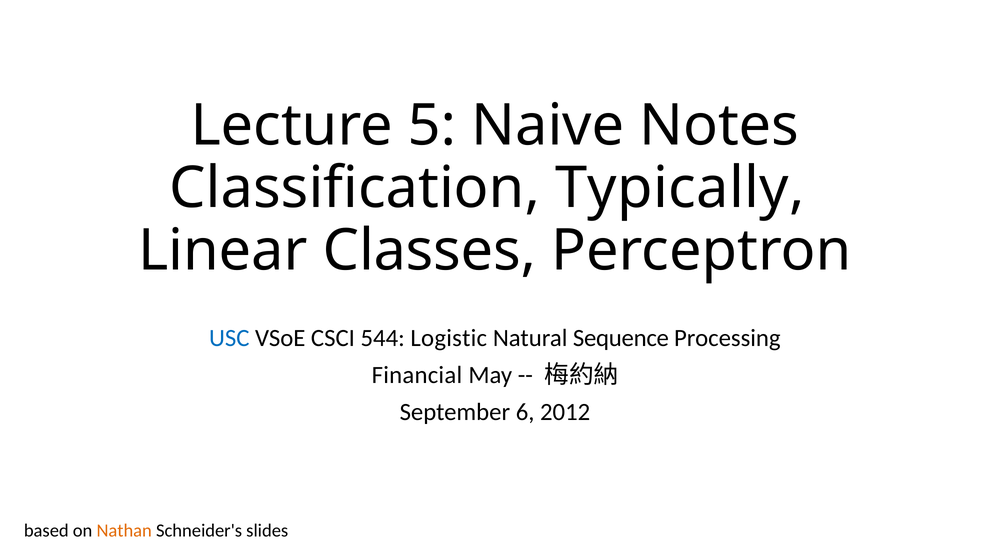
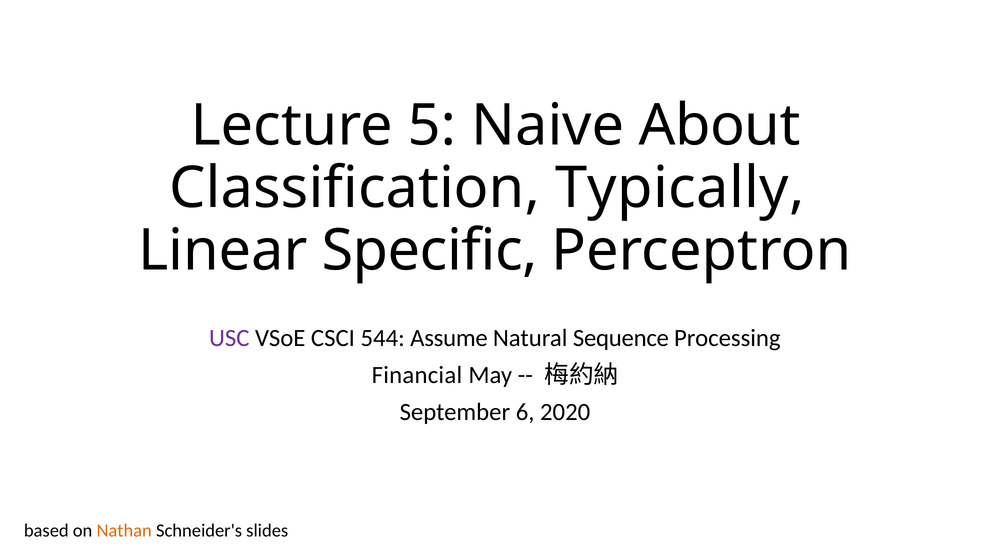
Notes: Notes -> About (720, 126)
Classes: Classes -> Specific (430, 250)
USC colour: blue -> purple (229, 338)
Logistic: Logistic -> Assume (449, 338)
2012: 2012 -> 2020 (565, 412)
